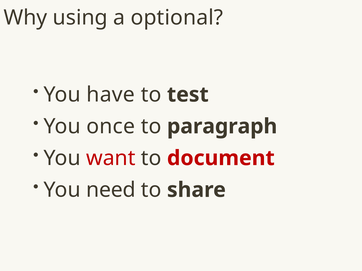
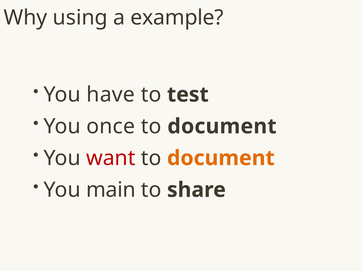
optional: optional -> example (177, 18)
paragraph: paragraph -> document (222, 127)
document colour: red -> orange (221, 158)
need: need -> main (111, 190)
